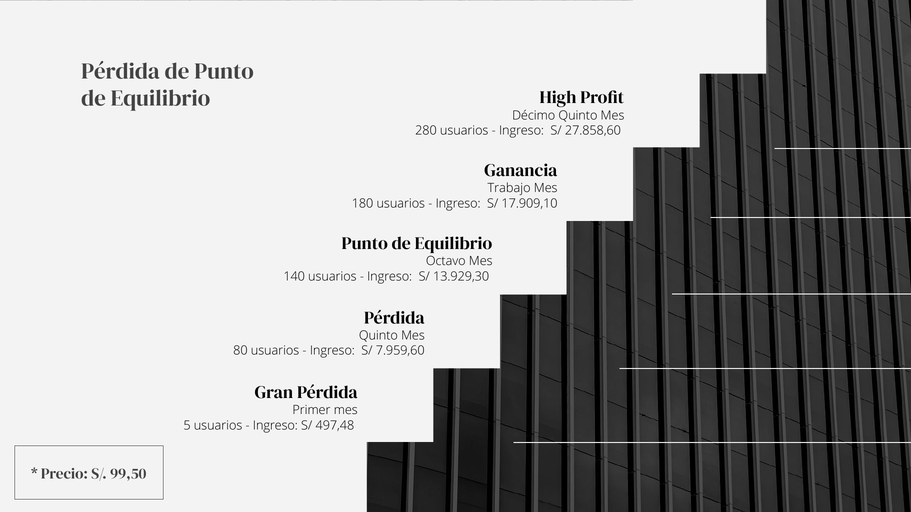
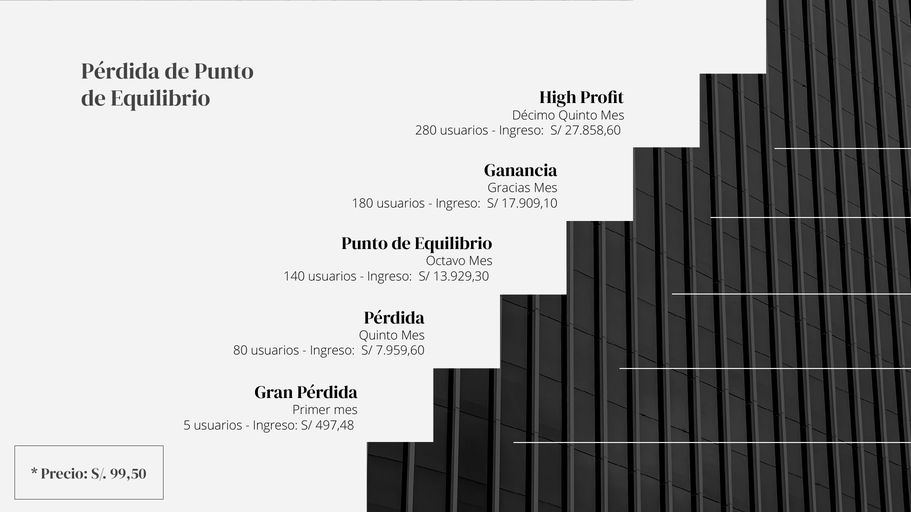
Trabajo: Trabajo -> Gracias (509, 188)
